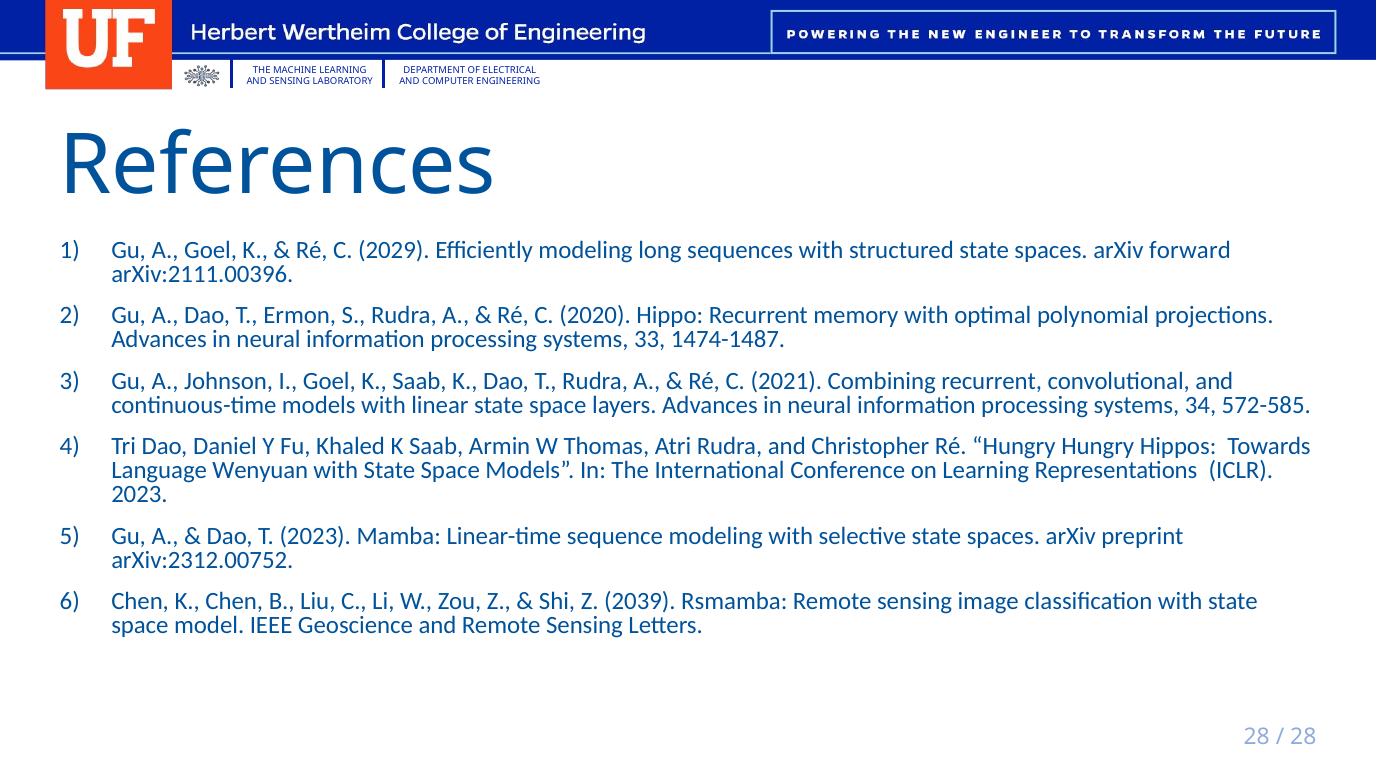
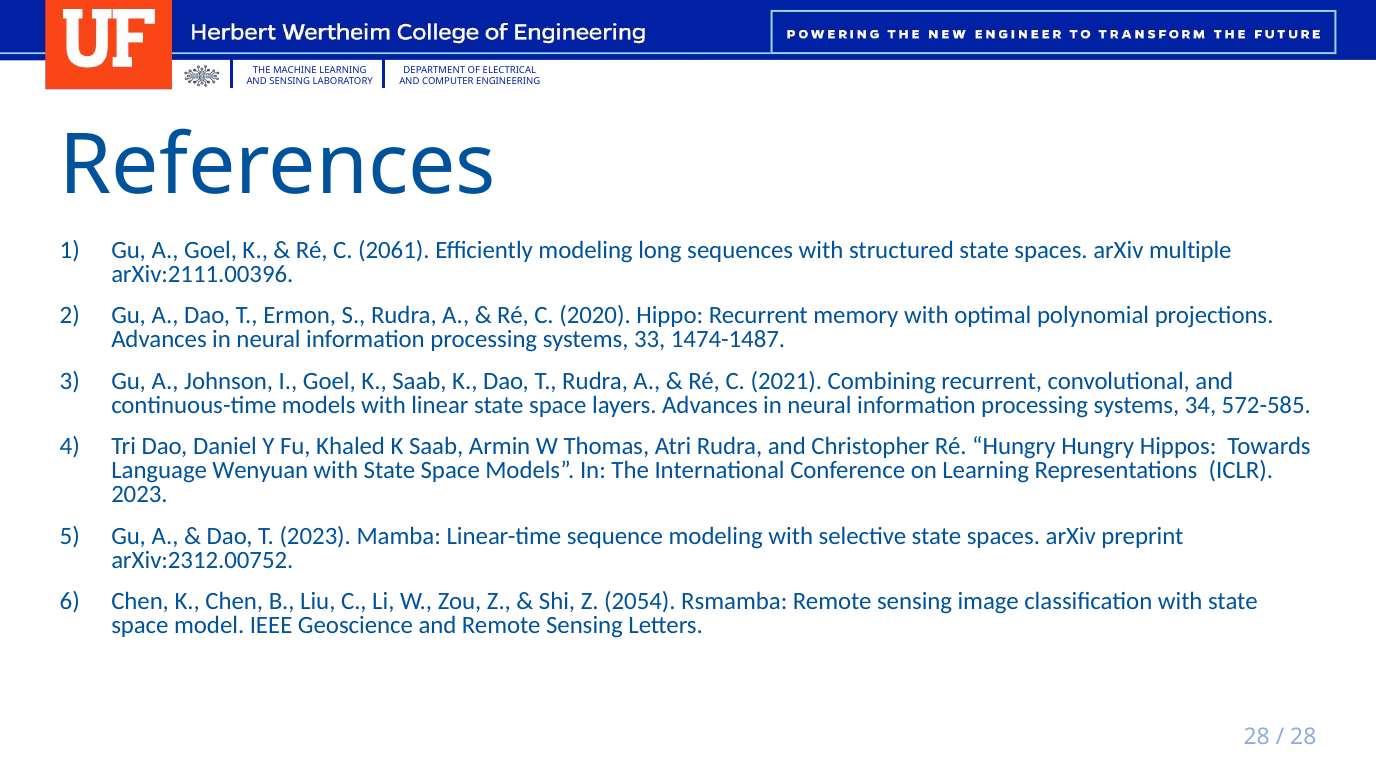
2029: 2029 -> 2061 (394, 250)
forward: forward -> multiple (1190, 250)
2039: 2039 -> 2054 (640, 602)
